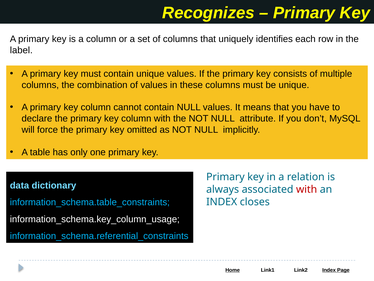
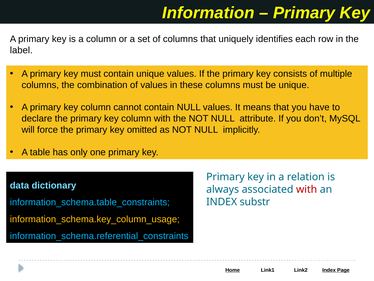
Recognizes: Recognizes -> Information (208, 13)
closes: closes -> substr (255, 202)
information_schema.key_column_usage colour: white -> yellow (95, 219)
